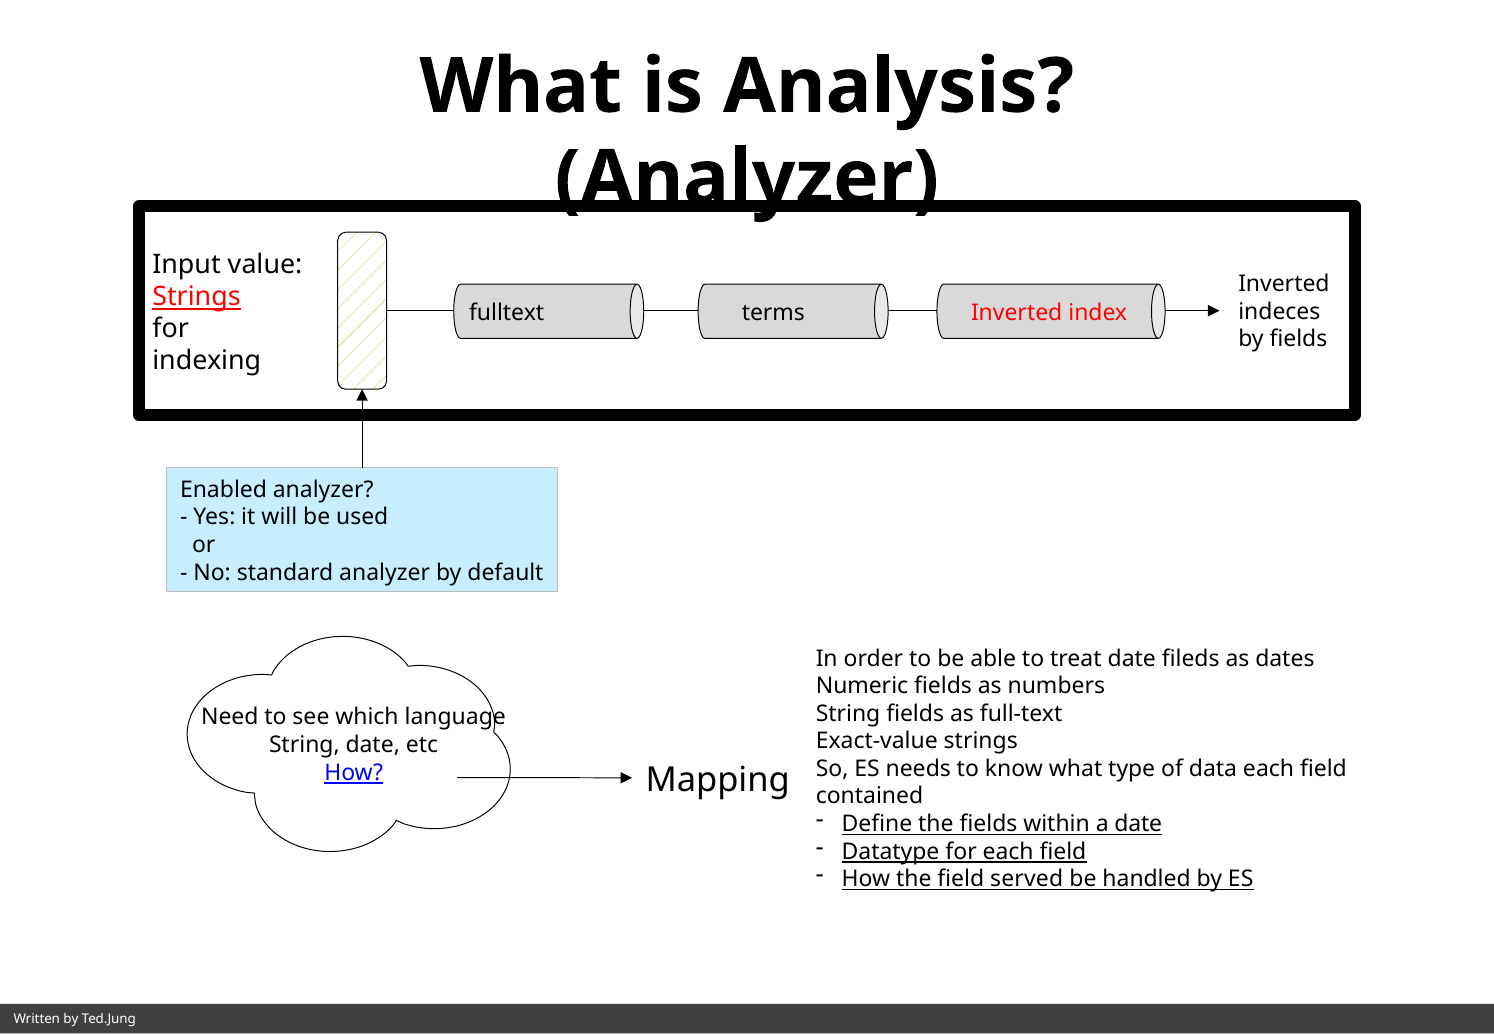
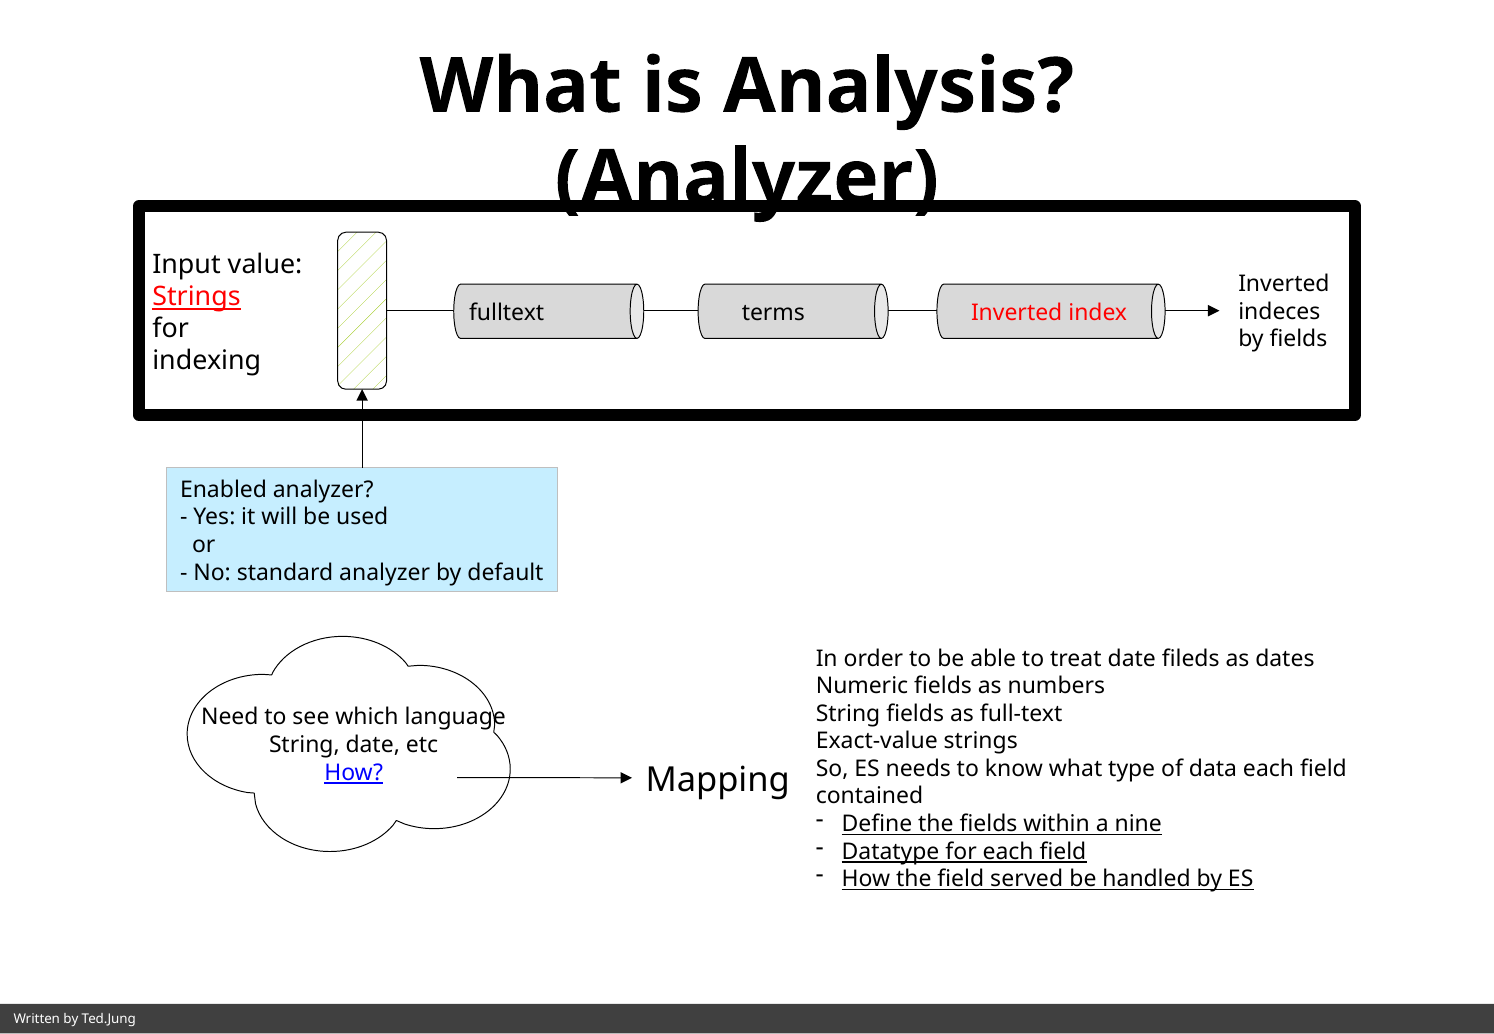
a date: date -> nine (1138, 824)
